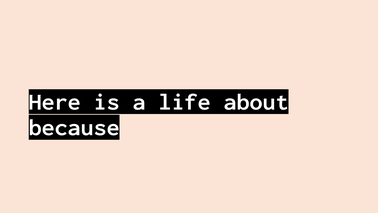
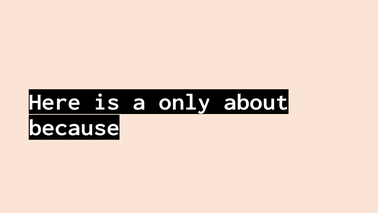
life: life -> only (185, 102)
